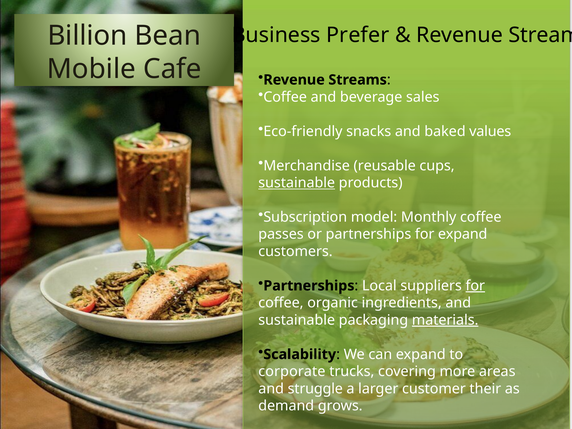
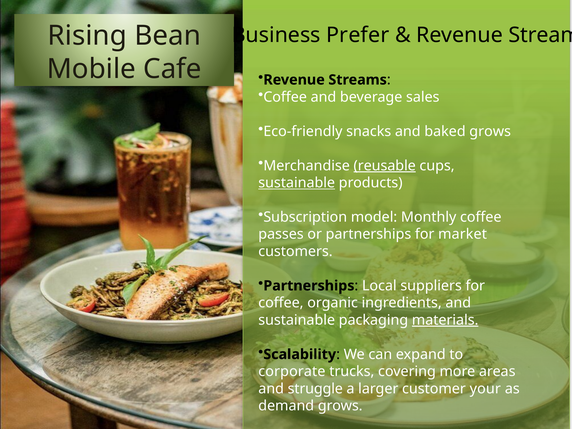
Billion: Billion -> Rising (87, 36)
baked values: values -> grows (490, 131)
reusable underline: none -> present (385, 166)
for expand: expand -> market (463, 234)
for underline: present -> none (475, 286)
their: their -> your (485, 389)
